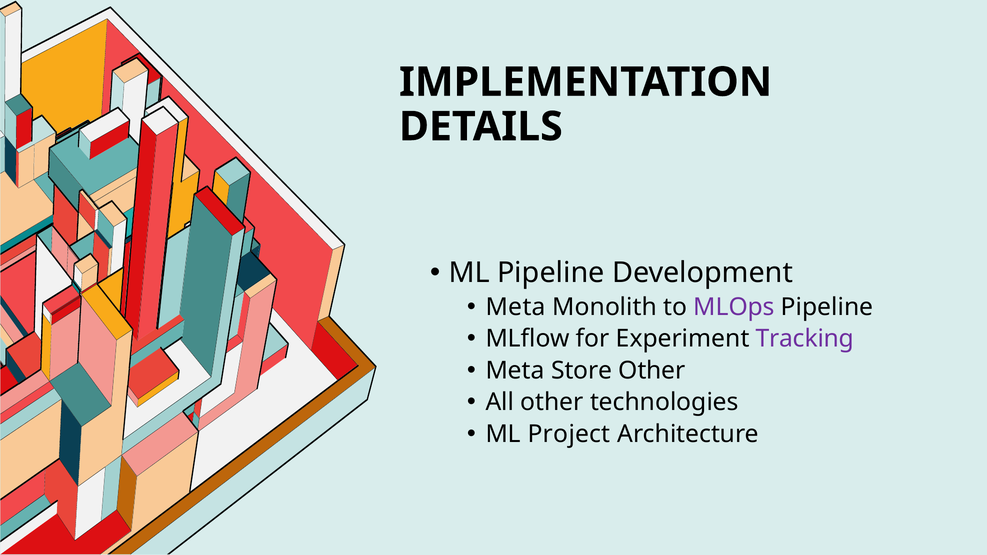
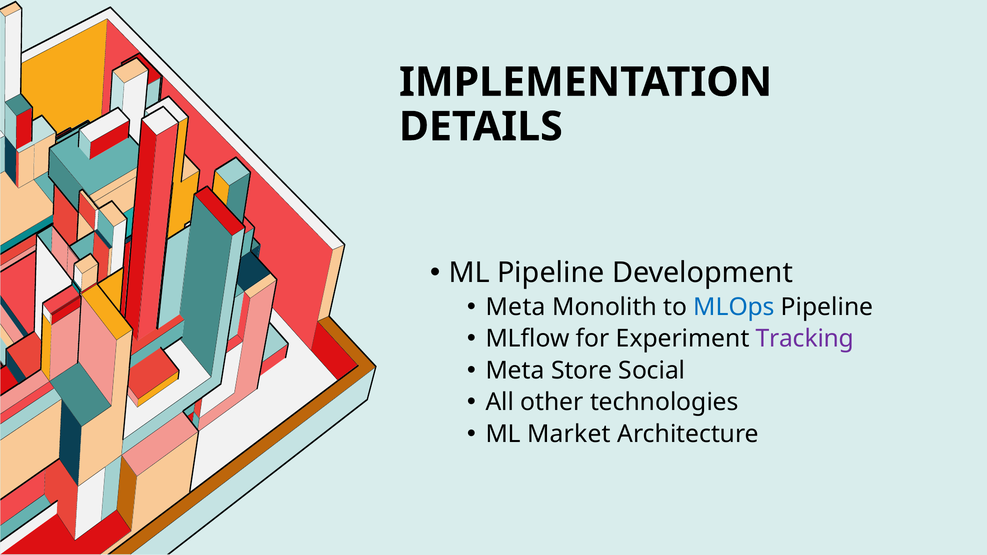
MLOps colour: purple -> blue (734, 307)
Store Other: Other -> Social (652, 371)
Project: Project -> Market (569, 434)
